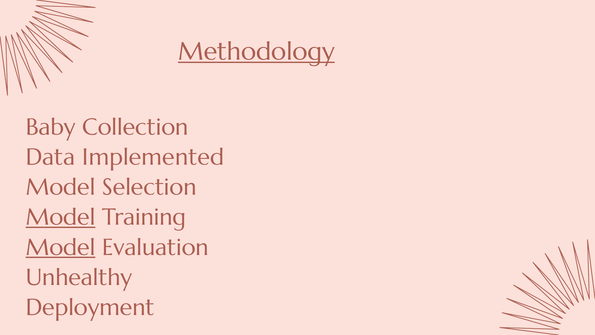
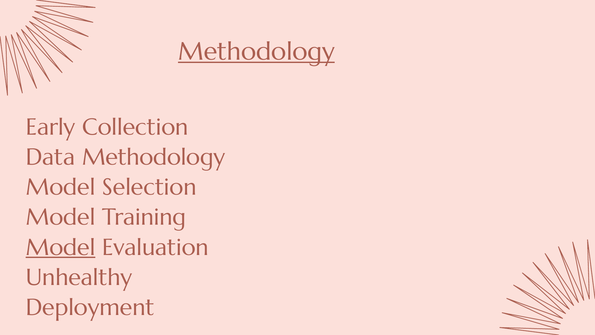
Baby: Baby -> Early (51, 127)
Data Implemented: Implemented -> Methodology (153, 157)
Model underline: present -> none (61, 217)
